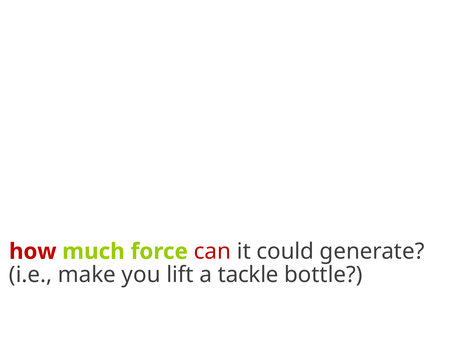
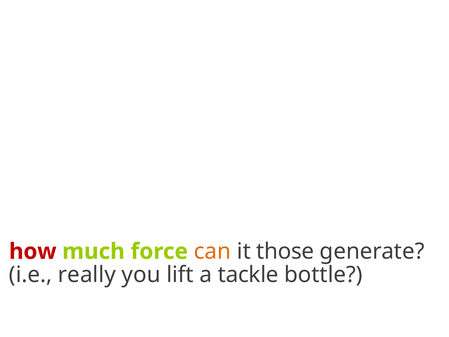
can colour: red -> orange (212, 251)
could: could -> those (285, 251)
make: make -> really (87, 275)
